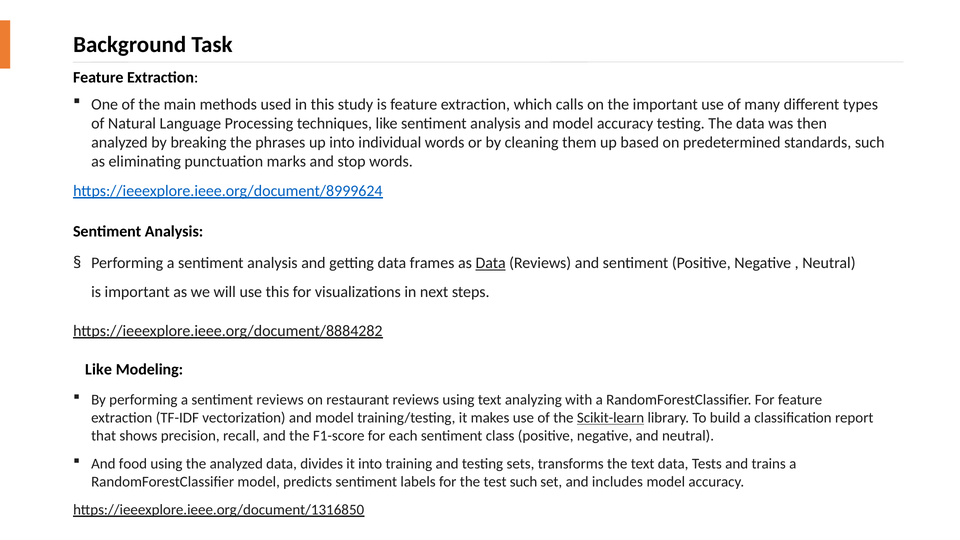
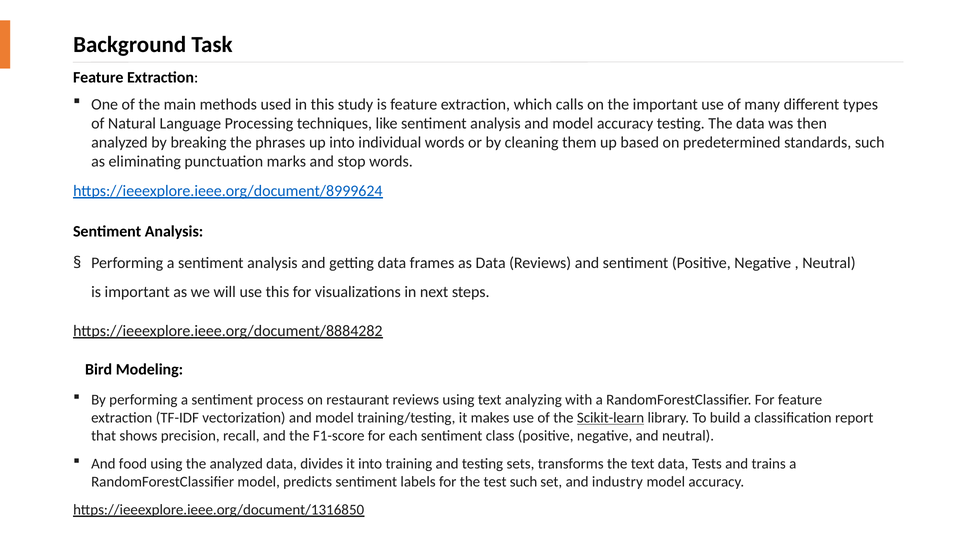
Data underline: present -> none (491, 263)
Like: Like -> Bird (99, 369)
sentiment reviews: reviews -> process (280, 400)
includes: includes -> industry (617, 482)
